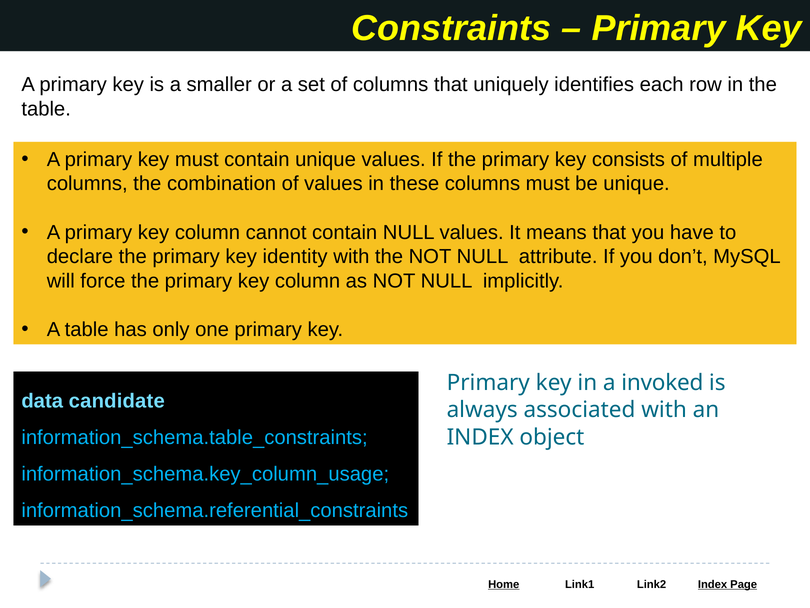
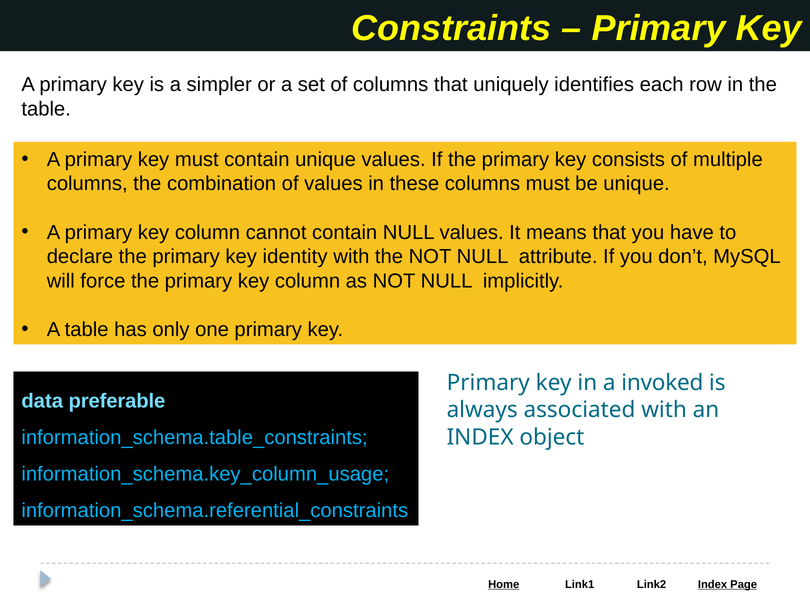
smaller: smaller -> simpler (219, 85)
candidate: candidate -> preferable (117, 401)
